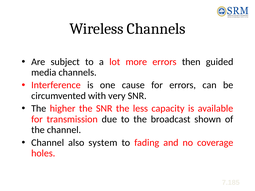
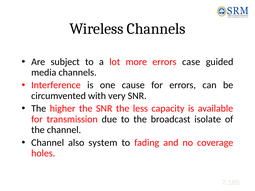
then: then -> case (191, 62)
shown: shown -> isolate (208, 119)
